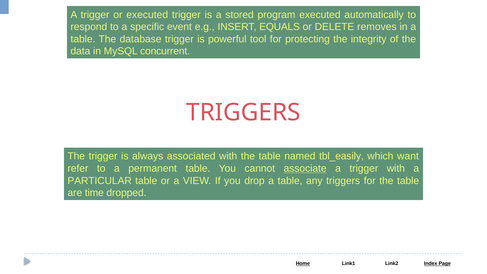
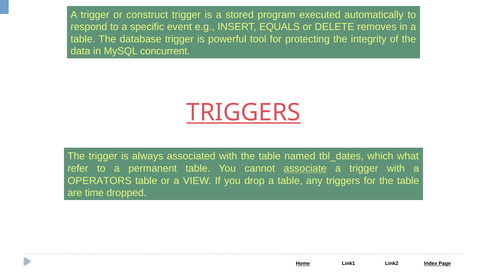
or executed: executed -> construct (147, 15)
TRIGGERS underline: none -> present (243, 112)
tbl_easily: tbl_easily -> tbl_dates (341, 156)
want: want -> what (408, 156)
PARTICULAR: PARTICULAR -> OPERATORS (100, 181)
